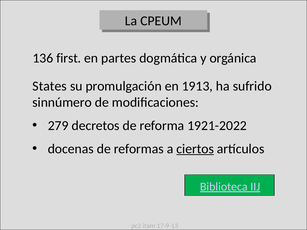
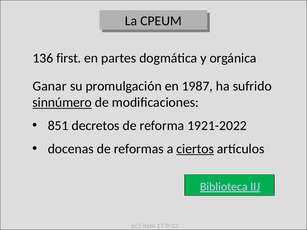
States: States -> Ganar (50, 86)
1913: 1913 -> 1987 (197, 86)
sinnúmero underline: none -> present (62, 103)
279: 279 -> 851 (58, 126)
